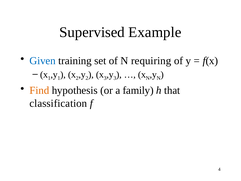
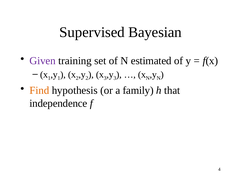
Example: Example -> Bayesian (155, 32)
Given colour: blue -> purple (43, 61)
requiring: requiring -> estimated (151, 61)
classification: classification -> independence (58, 103)
